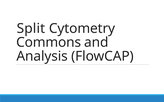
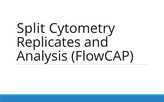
Commons: Commons -> Replicates (49, 43)
